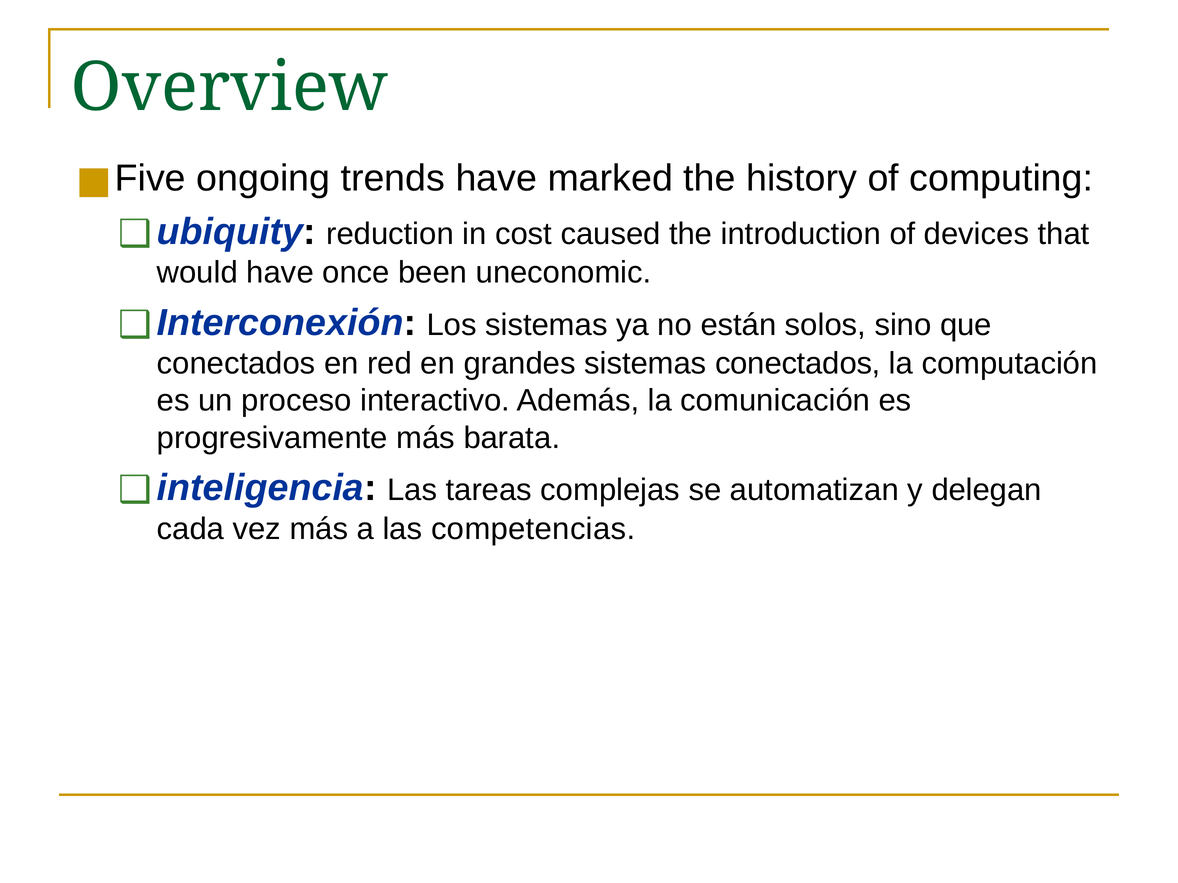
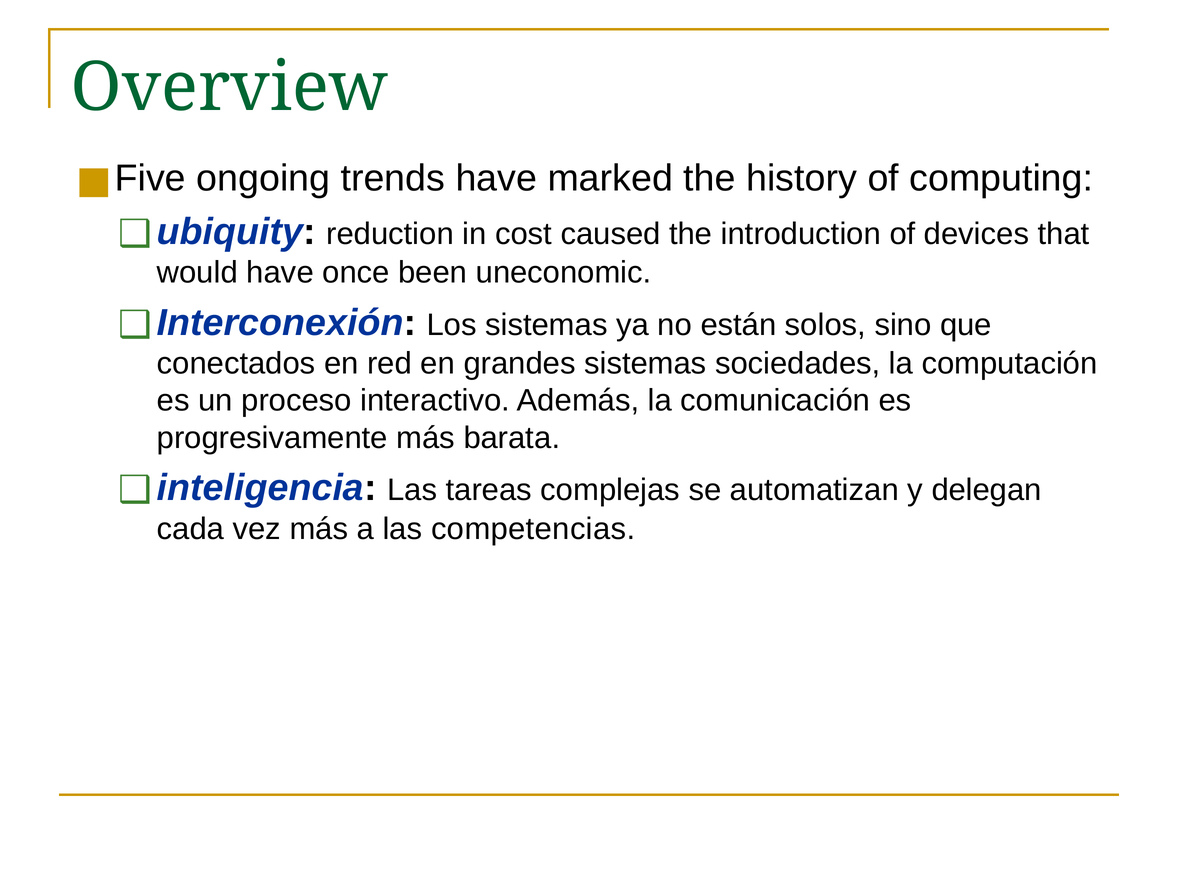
sistemas conectados: conectados -> sociedades (798, 364)
